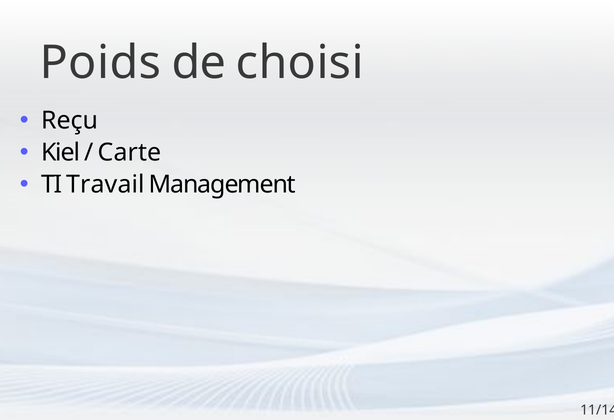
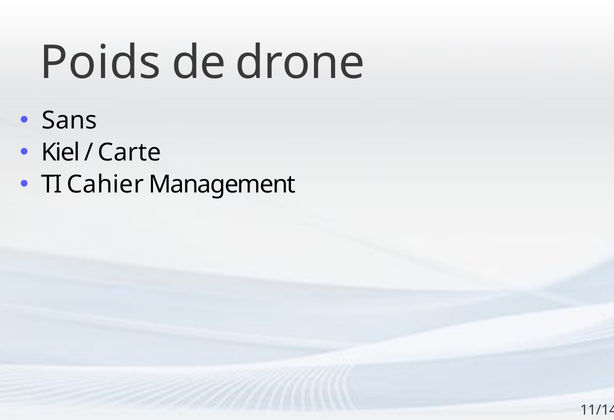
choisi: choisi -> drone (300, 63)
Reçu: Reçu -> Sans (70, 121)
Travail: Travail -> Cahier (106, 185)
